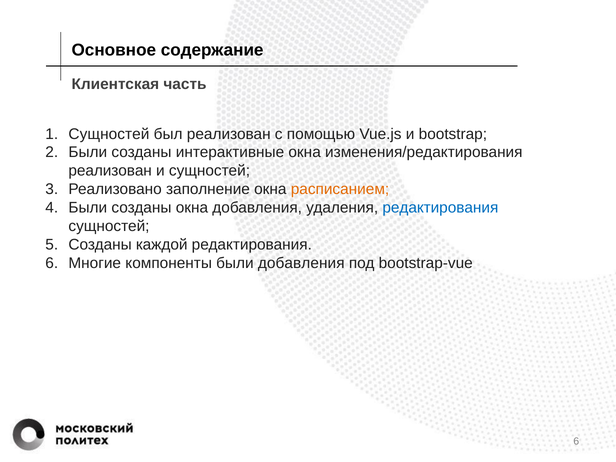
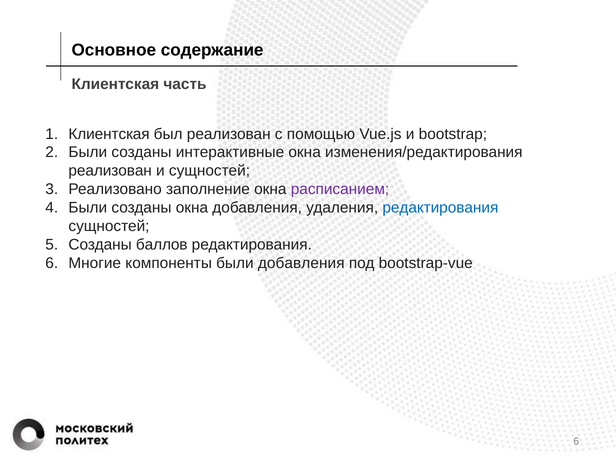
Сущностей: Сущностей -> Клиентская (109, 134)
расписанием colour: orange -> purple (340, 189)
каждой: каждой -> баллов (162, 245)
